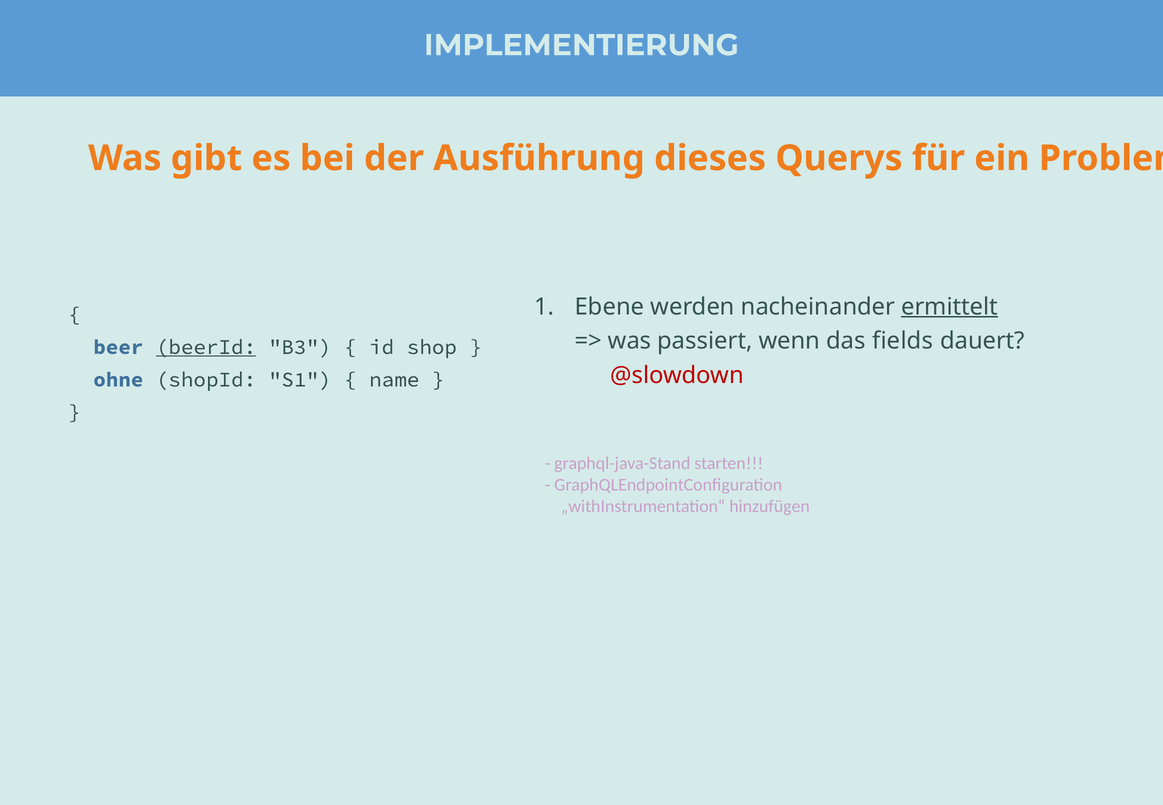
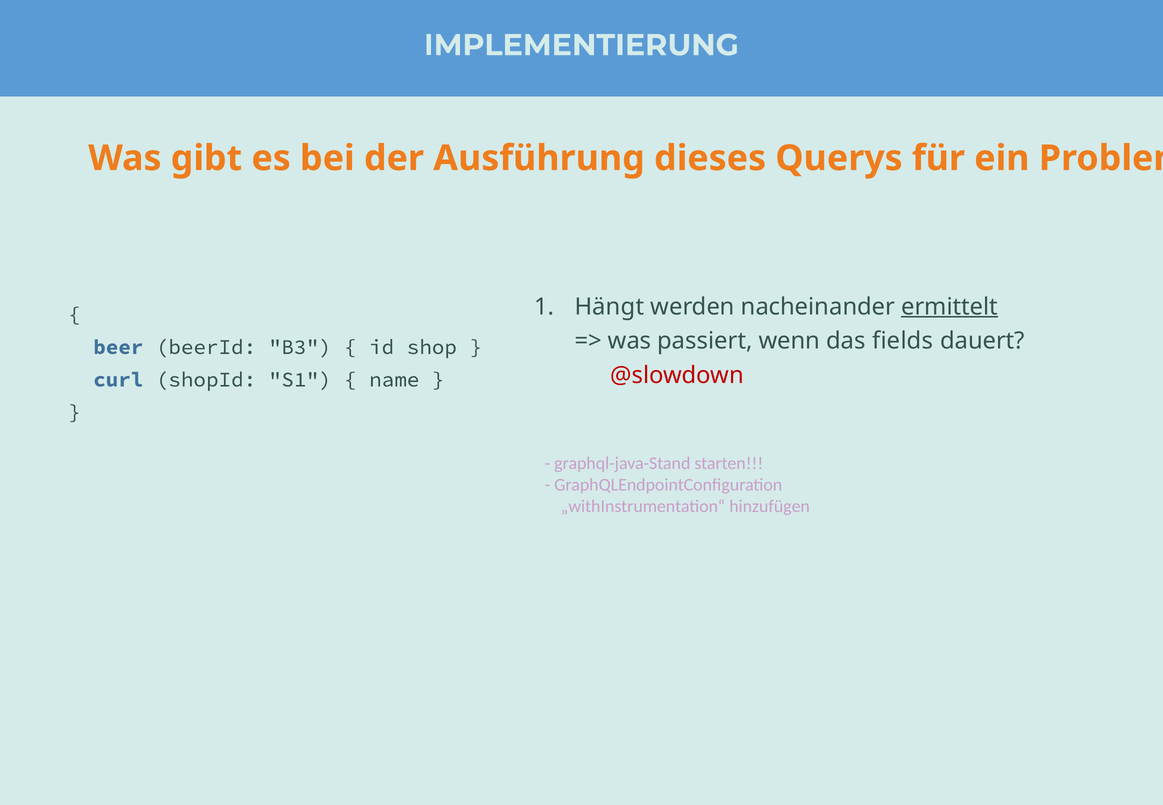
Ebene: Ebene -> Hängt (609, 307)
beerId underline: present -> none (206, 347)
ohne: ohne -> curl (118, 380)
